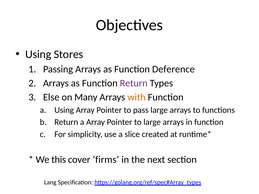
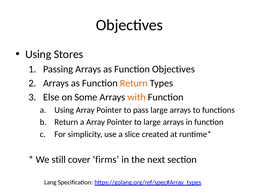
Function Deference: Deference -> Objectives (173, 69)
Return colour: purple -> orange (134, 83)
Many: Many -> Some (86, 97)
this: this -> still (59, 160)
